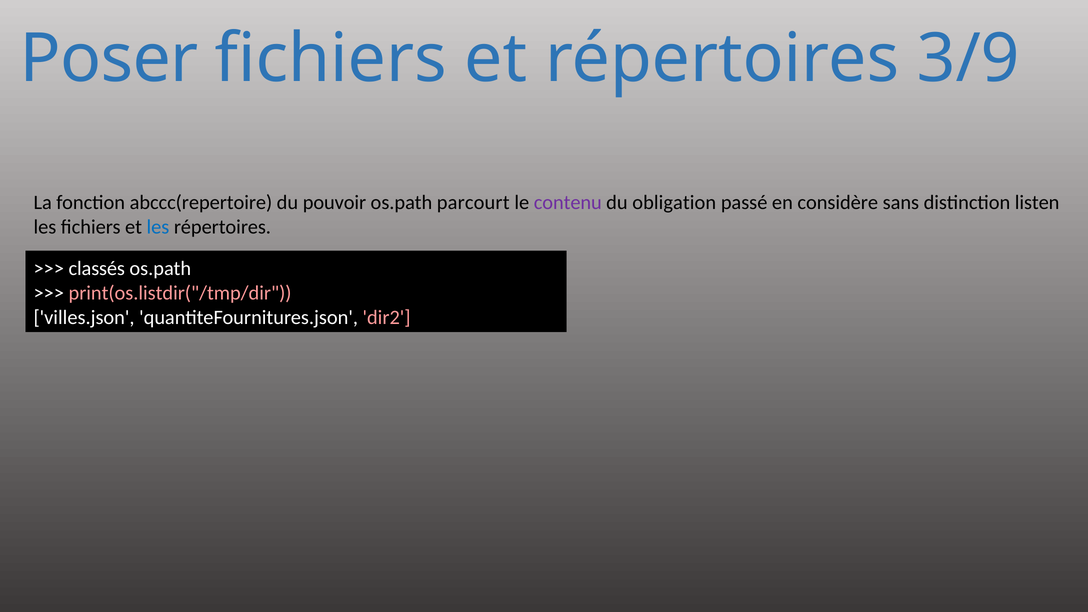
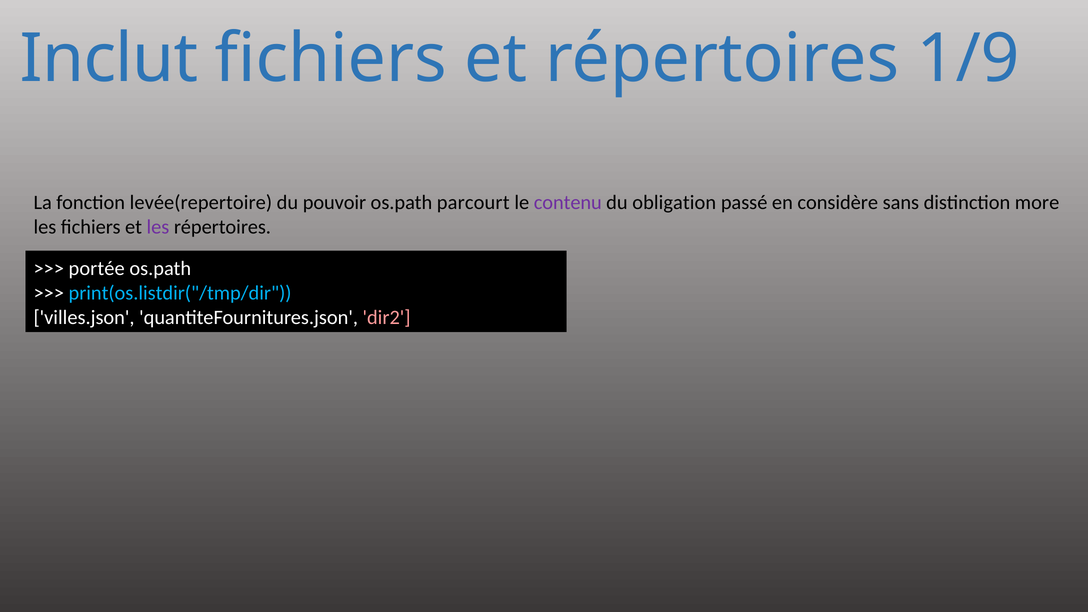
Poser: Poser -> Inclut (109, 59)
3/9: 3/9 -> 1/9 (968, 59)
abccc(repertoire: abccc(repertoire -> levée(repertoire (201, 202)
listen: listen -> more (1037, 202)
les colour: blue -> purple (158, 227)
classés: classés -> portée (97, 268)
print(os.listdir("/tmp/dir colour: pink -> light blue (180, 293)
